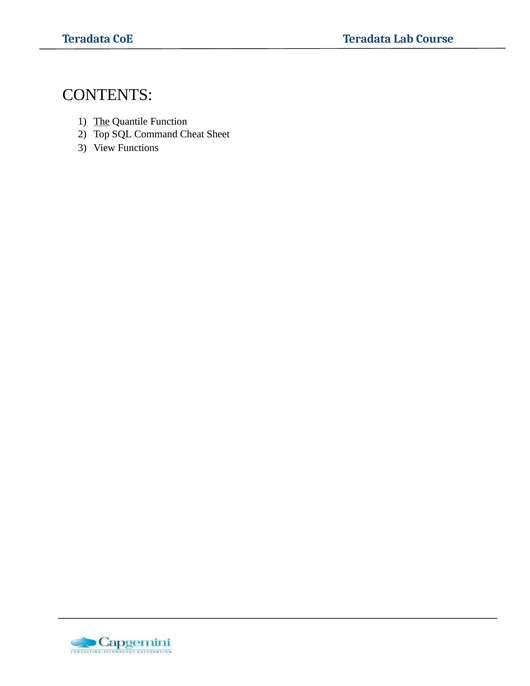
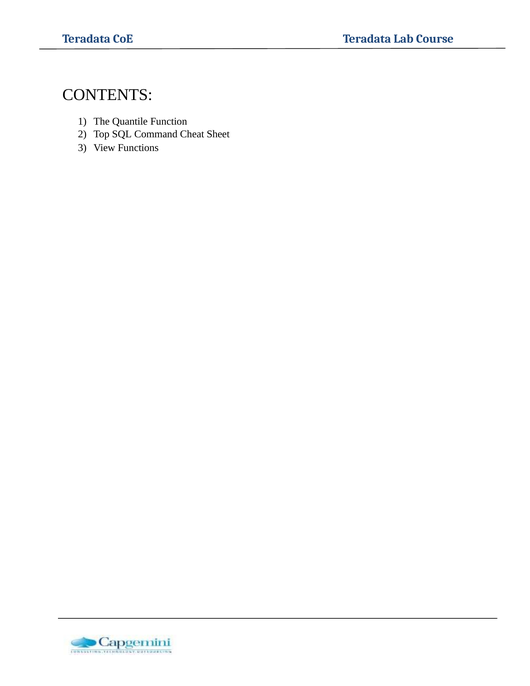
The underline: present -> none (102, 121)
